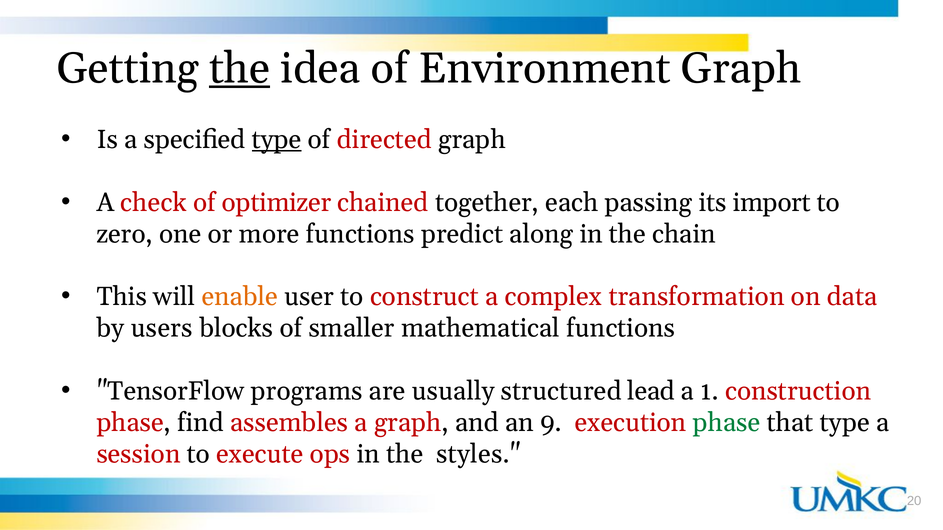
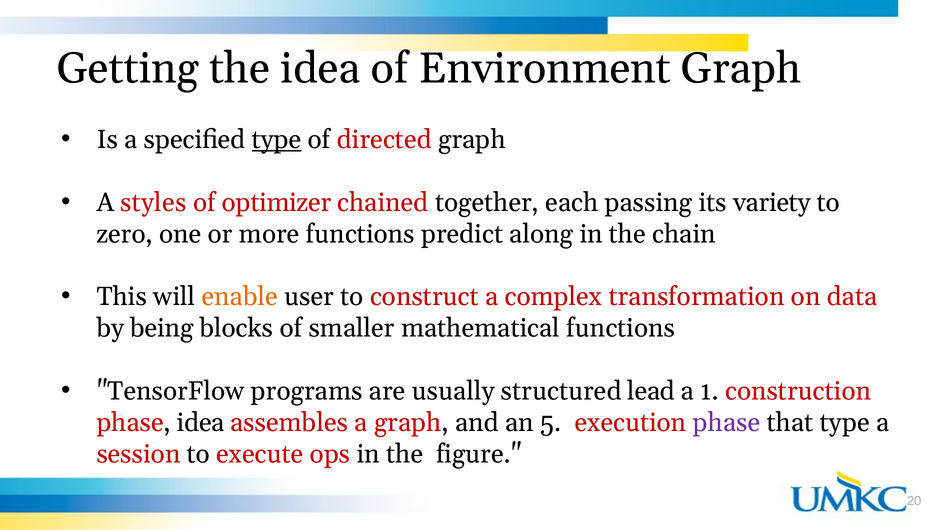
the underline: present -> none (240, 68)
check: check -> styles (153, 203)
import: import -> variety (772, 203)
users: users -> being (162, 328)
phase find: find -> idea (201, 423)
9: 9 -> 5 (551, 423)
phase colour: green -> purple (727, 423)
styles: styles -> figure (479, 454)
